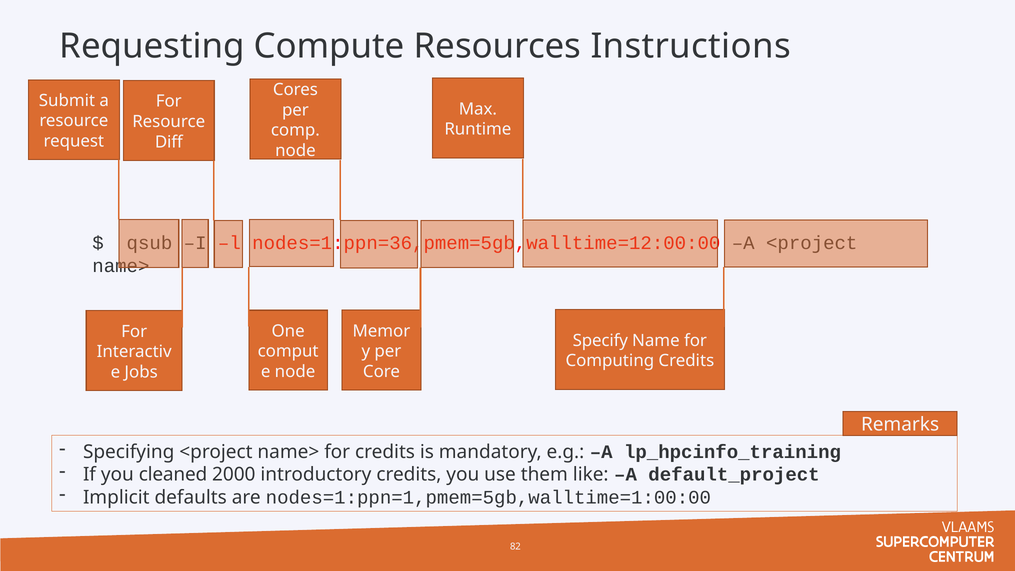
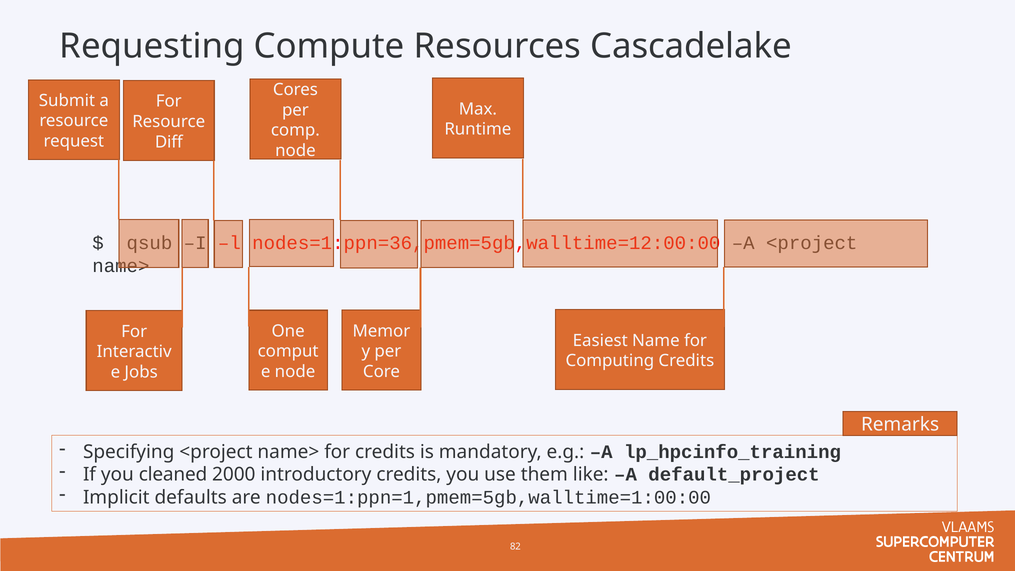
Instructions: Instructions -> Cascadelake (691, 46)
Specify: Specify -> Easiest (600, 341)
